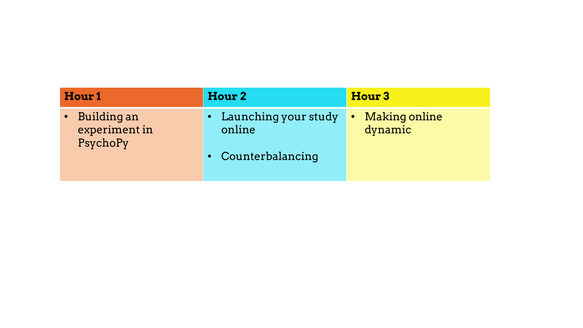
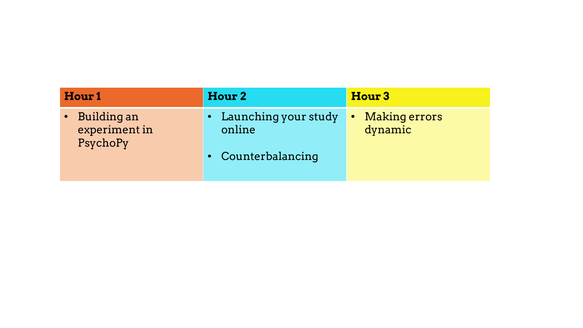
Making online: online -> errors (426, 117)
